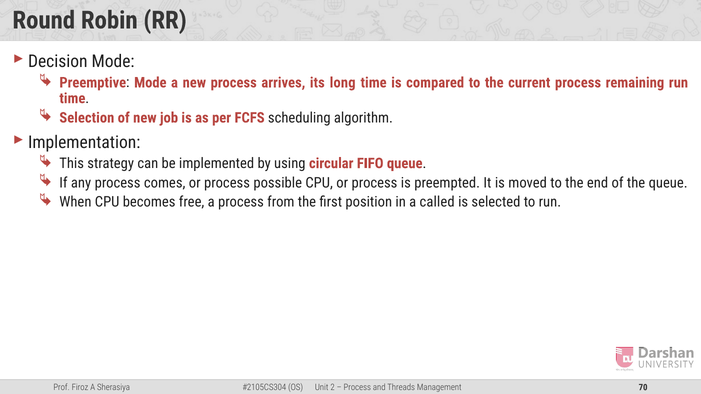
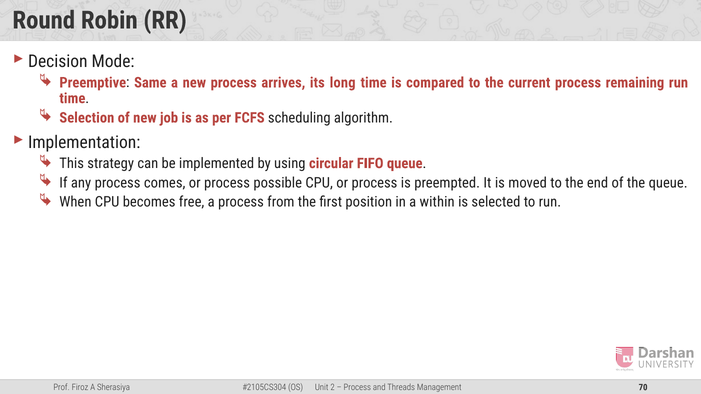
Preemptive Mode: Mode -> Same (150, 83)
called: called -> within (437, 202)
